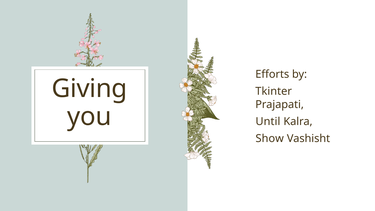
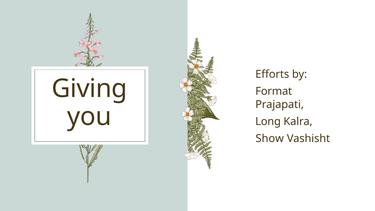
Tkinter: Tkinter -> Format (274, 91)
Until: Until -> Long (268, 121)
